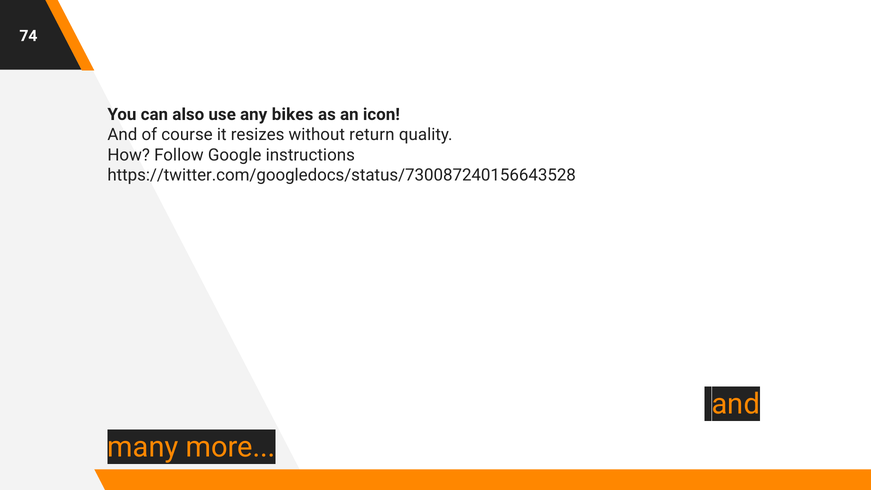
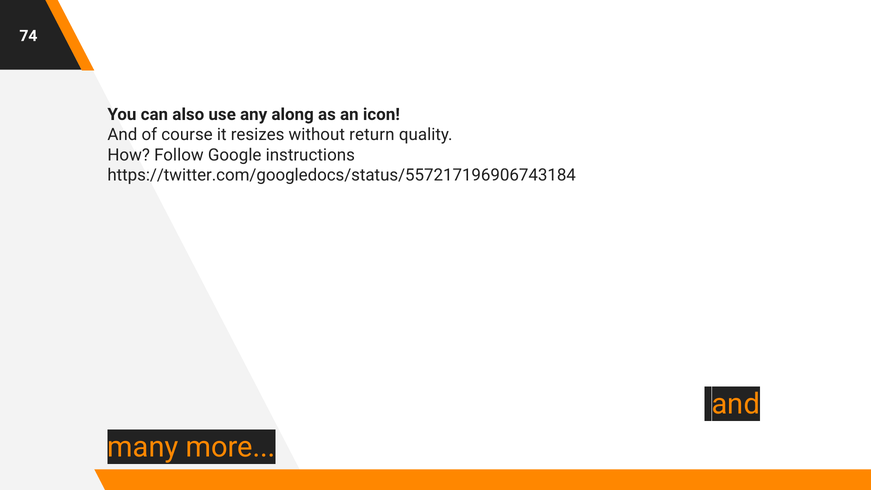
bikes: bikes -> along (293, 114)
https://twitter.com/googledocs/status/730087240156643528: https://twitter.com/googledocs/status/730087240156643528 -> https://twitter.com/googledocs/status/557217196906743184 (342, 175)
